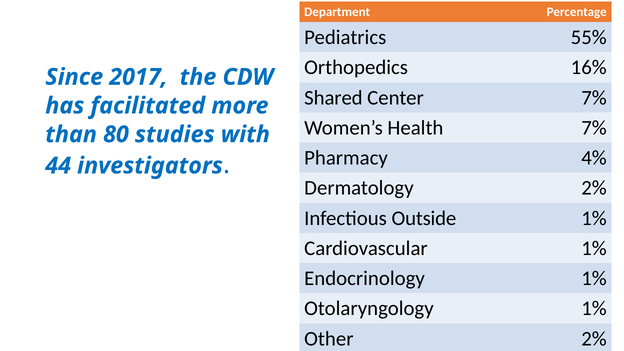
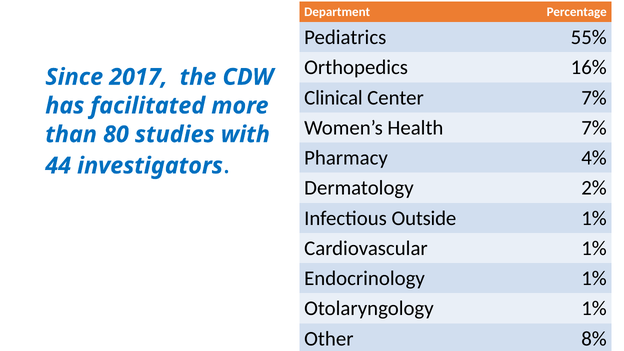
Shared: Shared -> Clinical (333, 98)
Other 2%: 2% -> 8% (594, 339)
